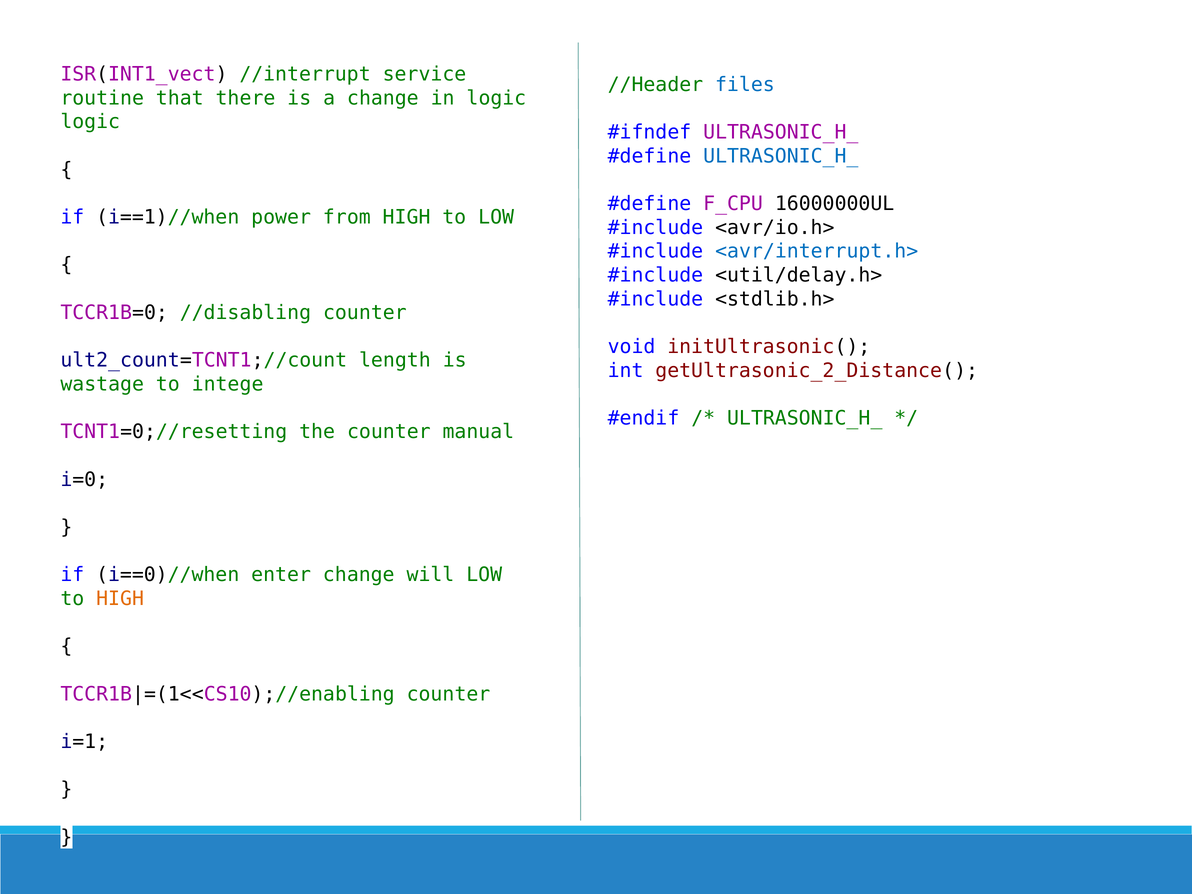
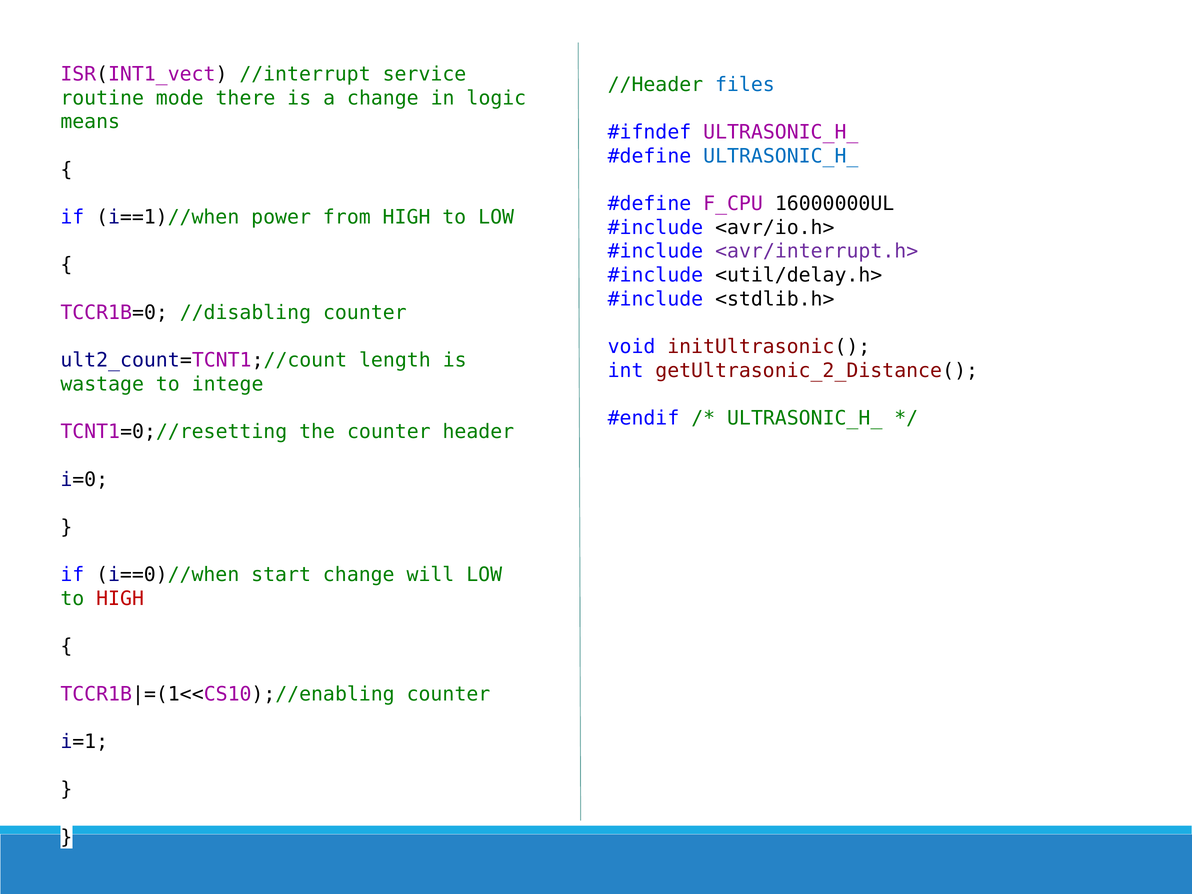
that: that -> mode (180, 98)
logic: logic -> means (90, 122)
<avr/interrupt.h> colour: blue -> purple (817, 251)
manual: manual -> header (478, 432)
enter: enter -> start (281, 575)
HIGH colour: orange -> red (120, 599)
